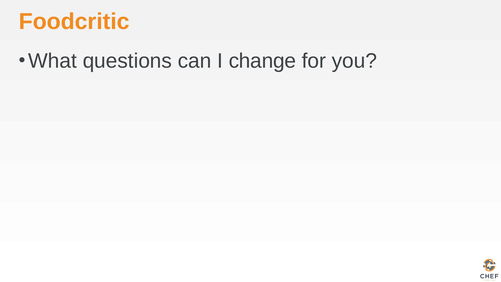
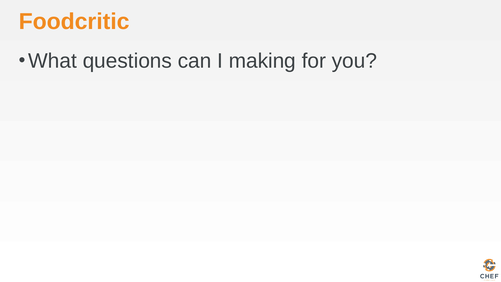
change: change -> making (262, 61)
